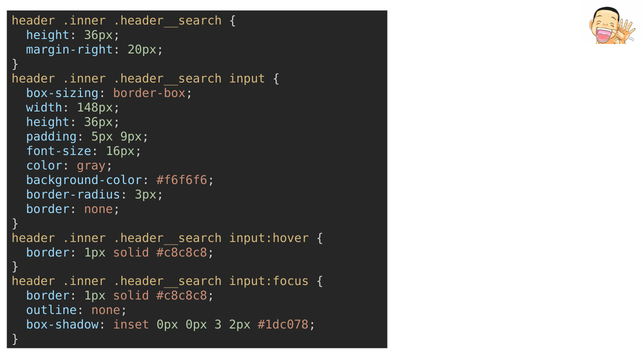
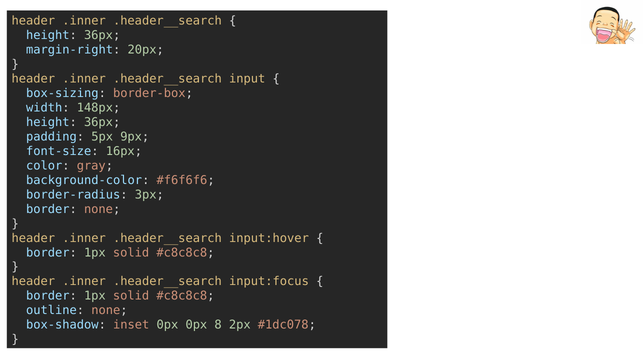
3: 3 -> 8 (218, 325)
